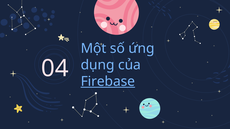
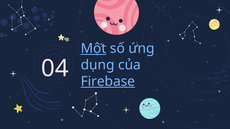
Một underline: none -> present (94, 49)
